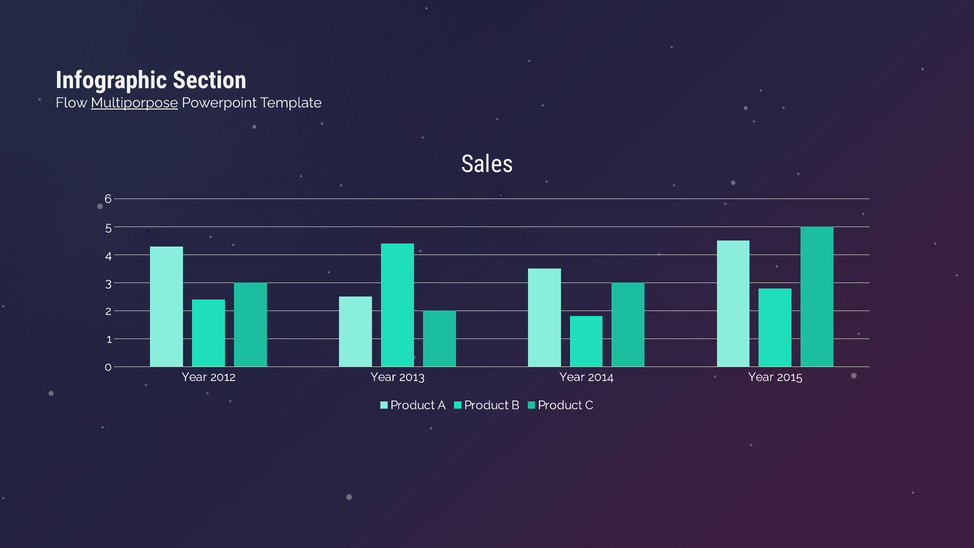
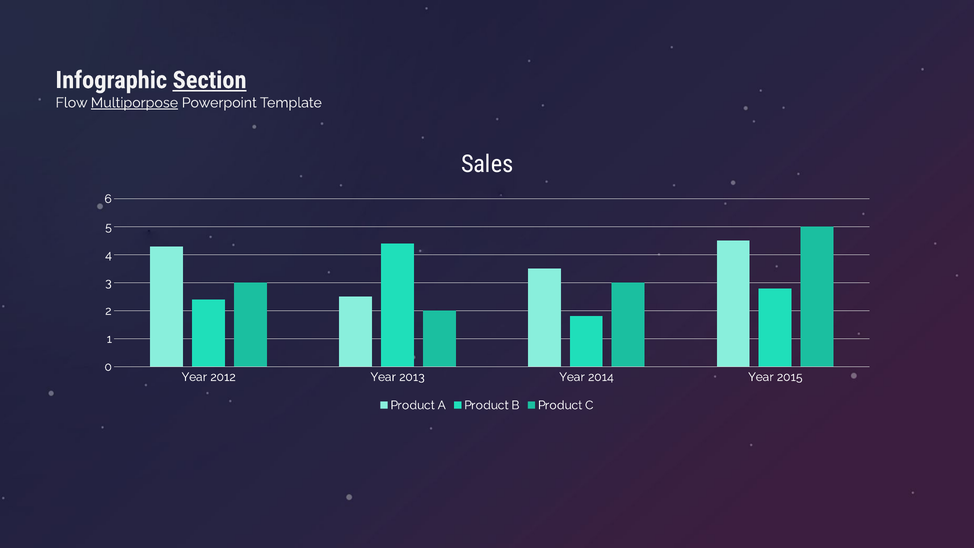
Section underline: none -> present (210, 80)
